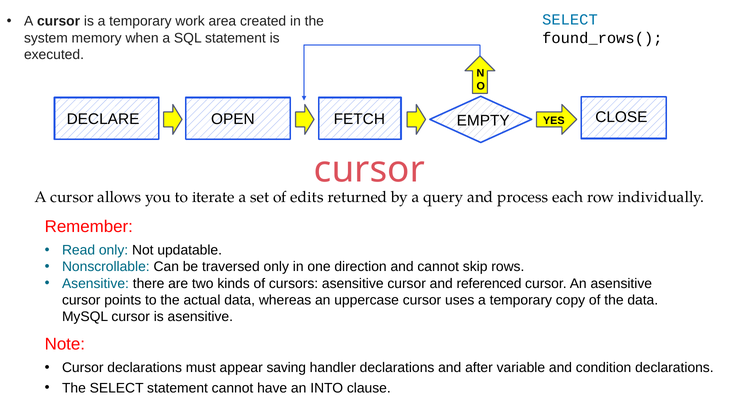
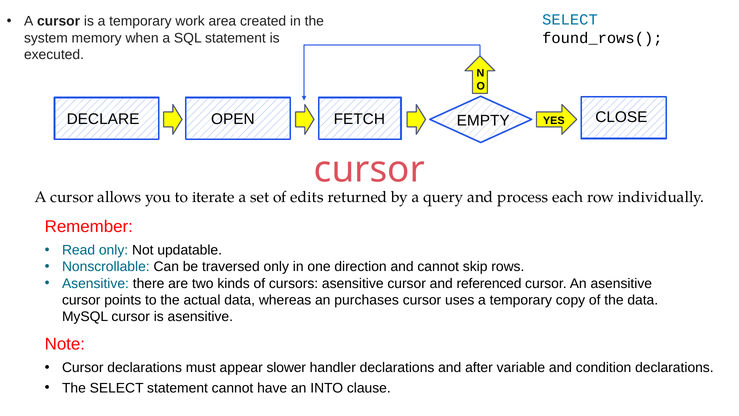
uppercase: uppercase -> purchases (367, 300)
saving: saving -> slower (286, 368)
